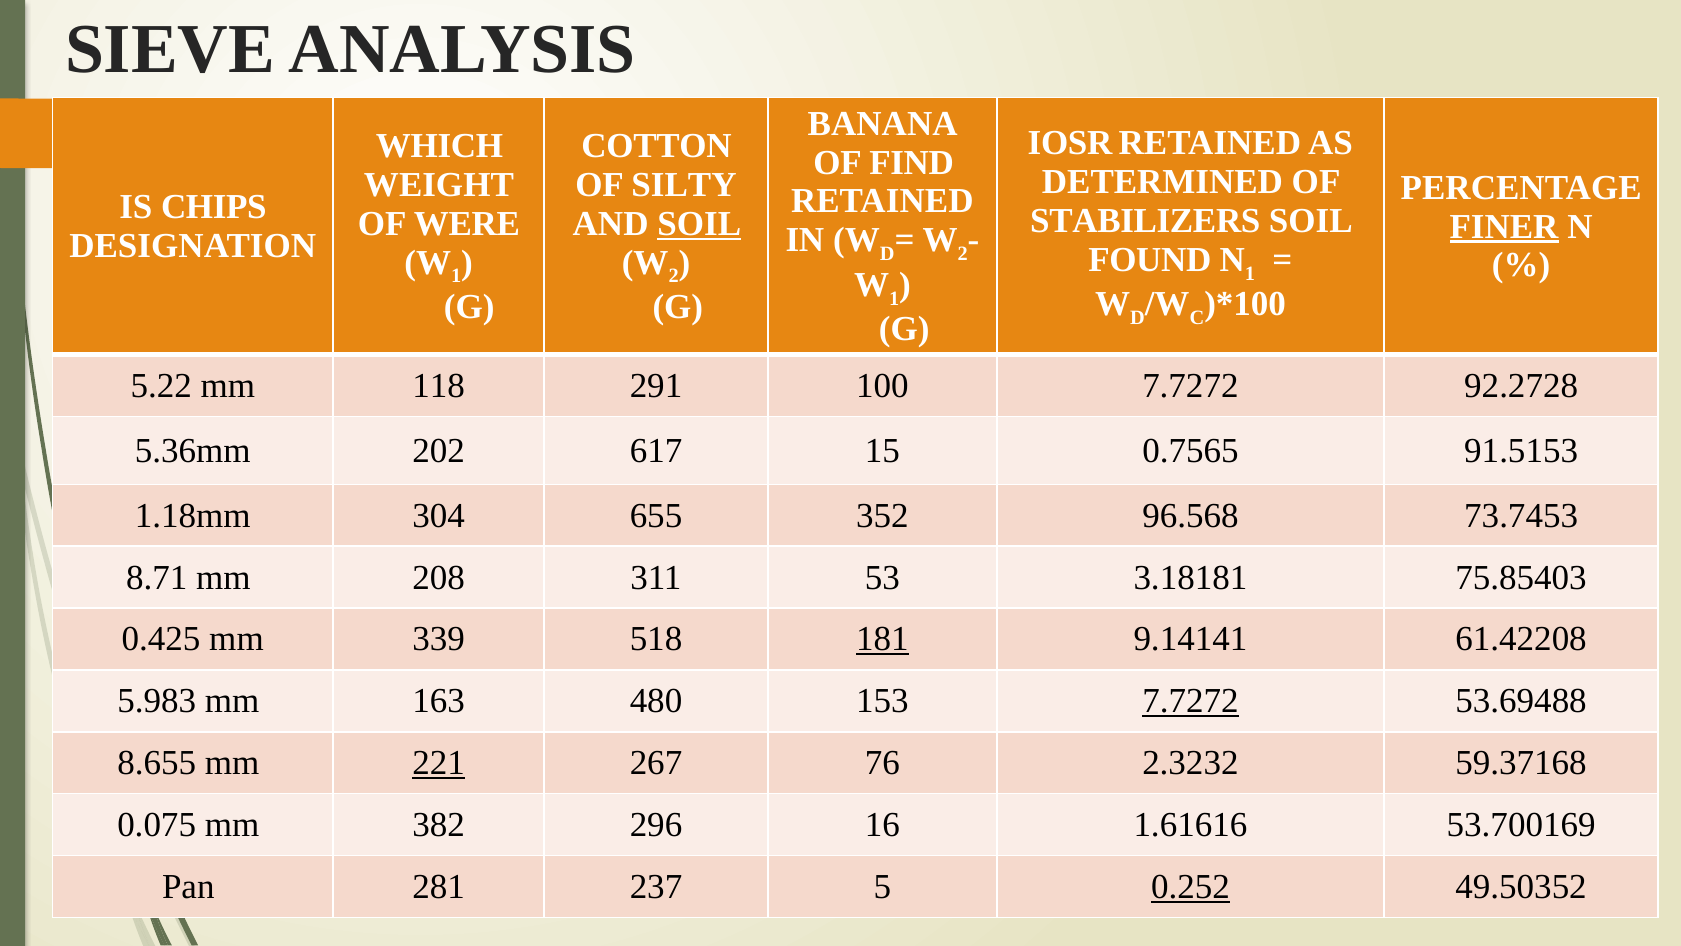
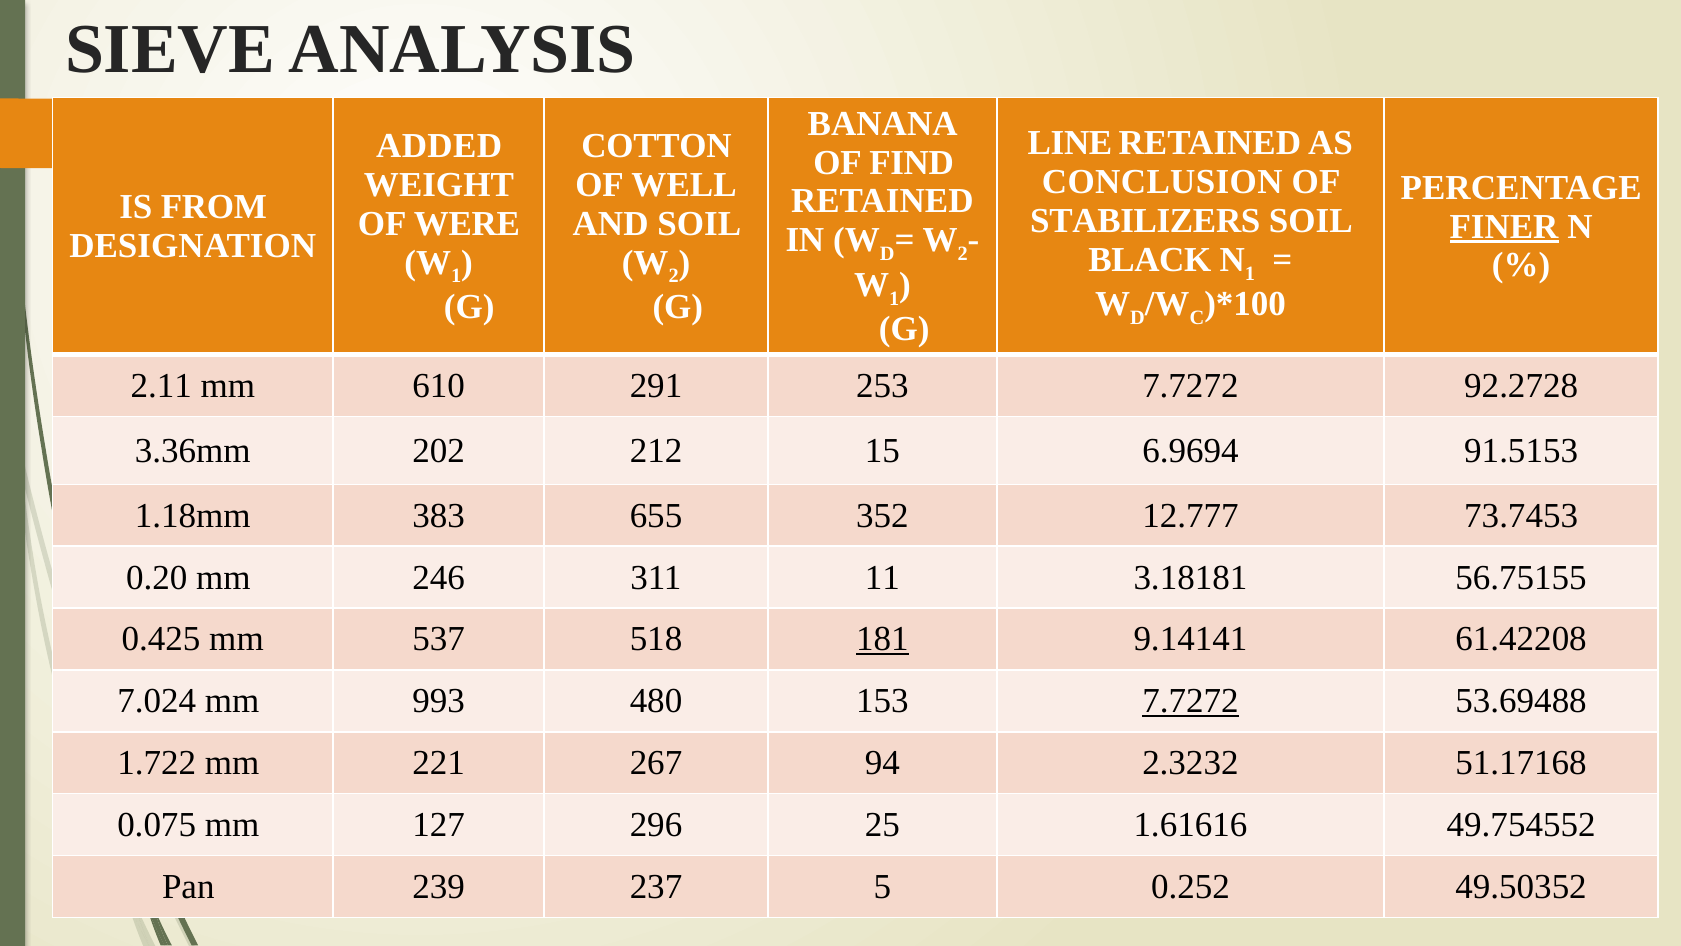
IOSR: IOSR -> LINE (1070, 143)
WHICH: WHICH -> ADDED (439, 146)
DETERMINED: DETERMINED -> CONCLUSION (1162, 182)
SILTY: SILTY -> WELL (684, 185)
CHIPS: CHIPS -> FROM (214, 207)
SOIL underline: present -> none (699, 224)
FOUND: FOUND -> BLACK (1150, 260)
5.22: 5.22 -> 2.11 (161, 386)
118: 118 -> 610 (439, 386)
100: 100 -> 253 (882, 386)
5.36mm: 5.36mm -> 3.36mm (193, 451)
617: 617 -> 212 (656, 451)
0.7565: 0.7565 -> 6.9694 (1190, 451)
304: 304 -> 383 (439, 515)
96.568: 96.568 -> 12.777 (1190, 515)
8.71: 8.71 -> 0.20 (157, 577)
208: 208 -> 246 (439, 577)
53: 53 -> 11 (882, 577)
75.85403: 75.85403 -> 56.75155 (1521, 577)
339: 339 -> 537 (439, 639)
5.983: 5.983 -> 7.024 (157, 701)
163: 163 -> 993 (439, 701)
8.655: 8.655 -> 1.722 (157, 763)
221 underline: present -> none (439, 763)
76: 76 -> 94 (882, 763)
59.37168: 59.37168 -> 51.17168 (1521, 763)
382: 382 -> 127 (439, 825)
16: 16 -> 25 (882, 825)
53.700169: 53.700169 -> 49.754552 (1521, 825)
281: 281 -> 239 (439, 886)
0.252 underline: present -> none (1191, 886)
